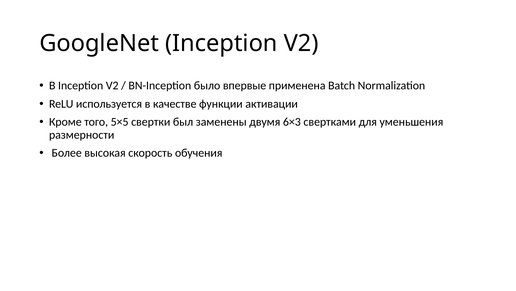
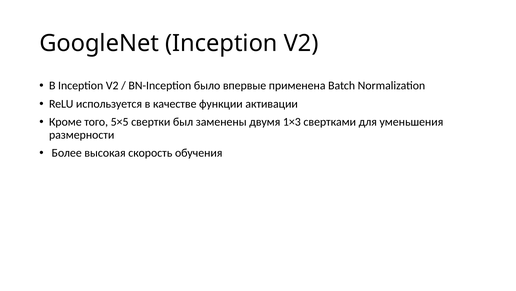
6×3: 6×3 -> 1×3 (292, 122)
